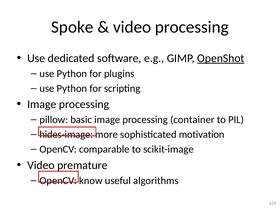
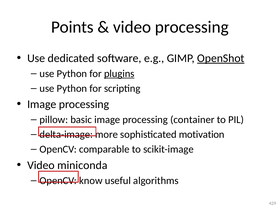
Spoke: Spoke -> Points (72, 27)
plugins underline: none -> present (119, 74)
hides-image: hides-image -> delta-image (66, 134)
premature: premature -> miniconda (82, 165)
